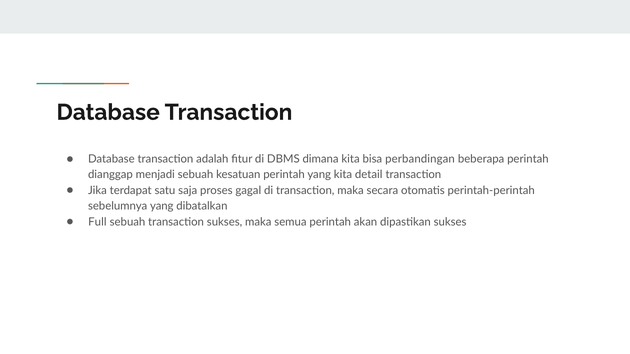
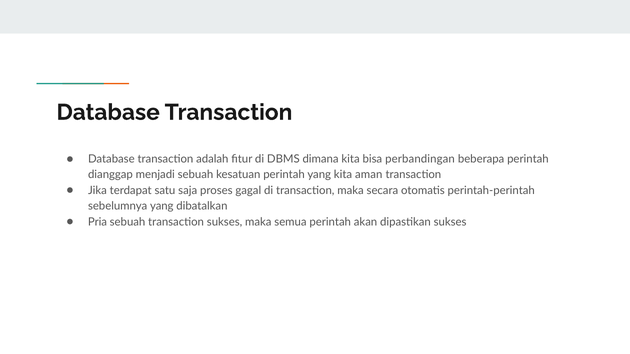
detail: detail -> aman (369, 175)
Full: Full -> Pria (98, 222)
